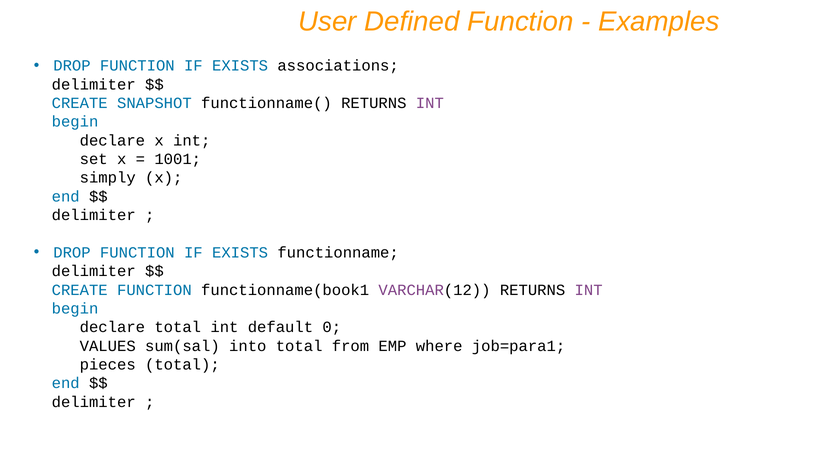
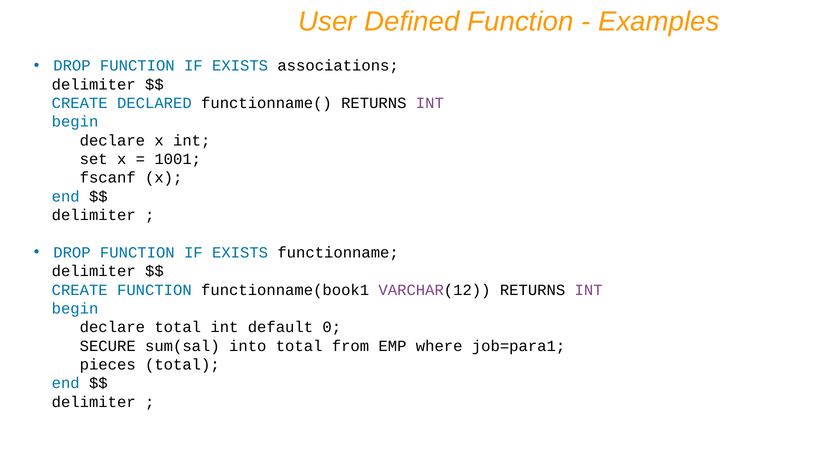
SNAPSHOT: SNAPSHOT -> DECLARED (154, 103)
simply: simply -> fscanf (108, 178)
VALUES: VALUES -> SECURE (108, 346)
